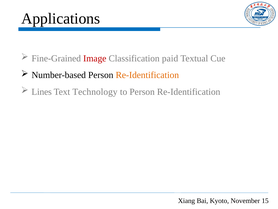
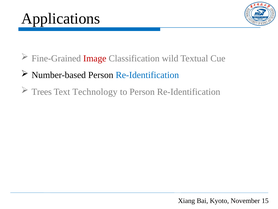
paid: paid -> wild (170, 58)
Re-Identification colour: orange -> blue (147, 75)
Lines: Lines -> Trees (42, 92)
